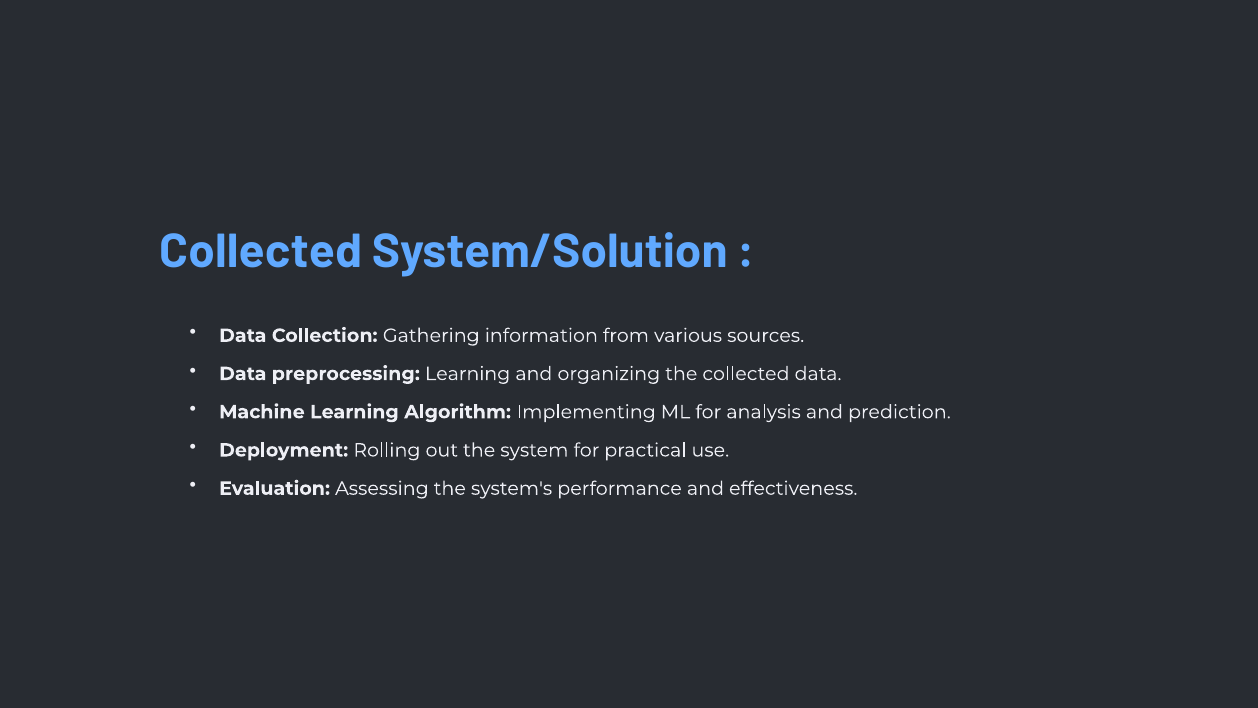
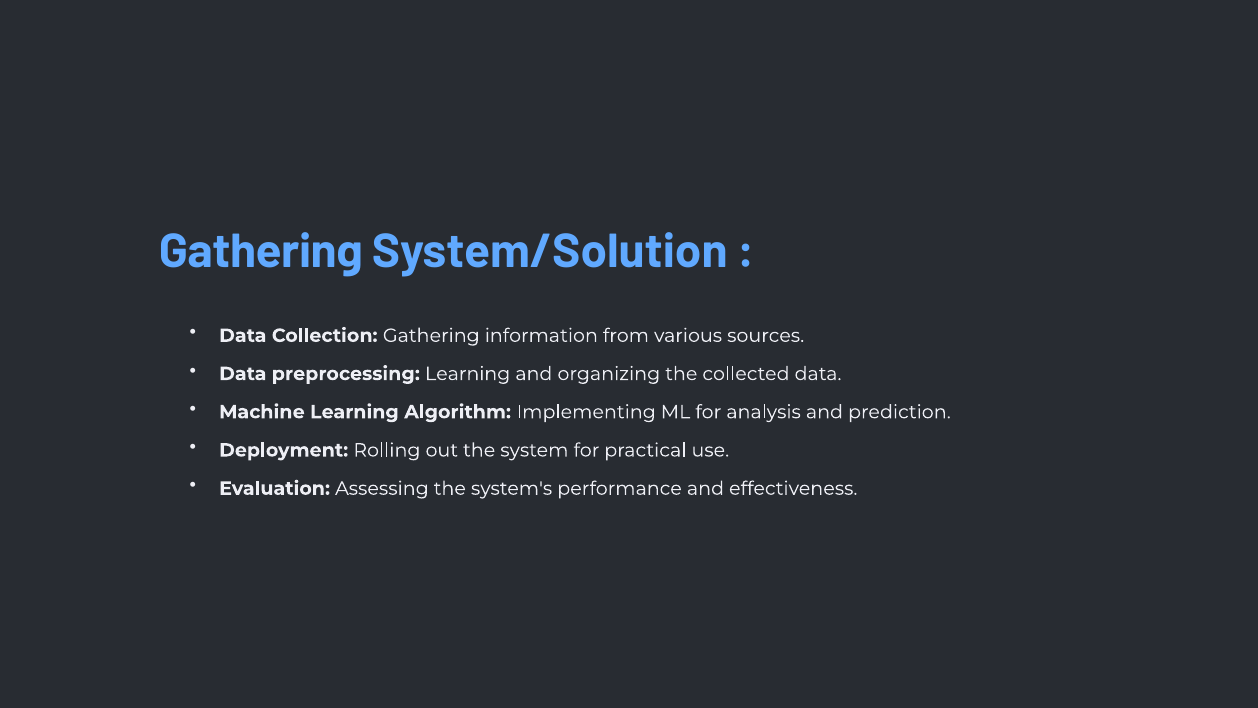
Collected: Collected -> Gathering (261, 251)
